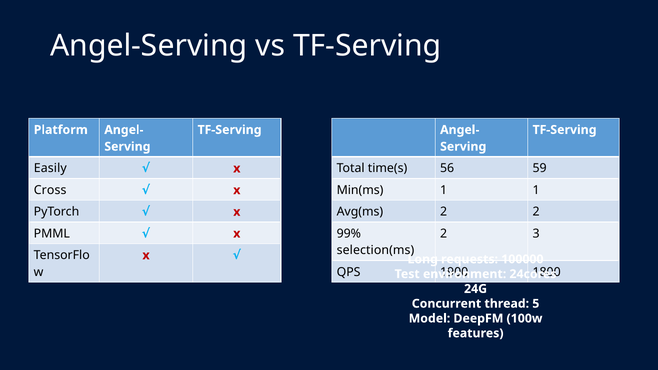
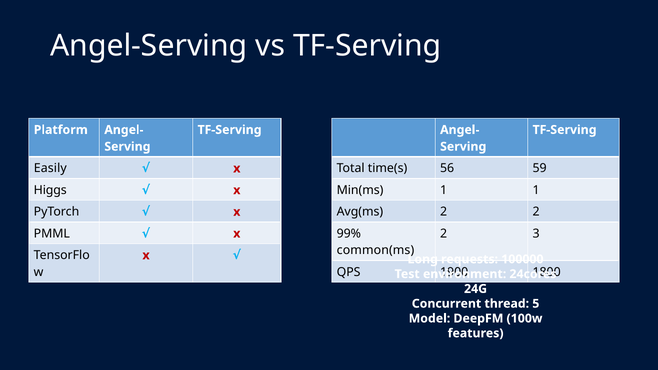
Cross: Cross -> Higgs (50, 190)
selection(ms: selection(ms -> common(ms (375, 250)
